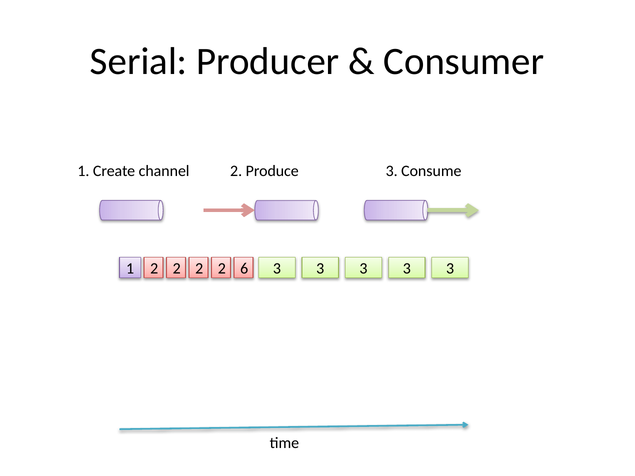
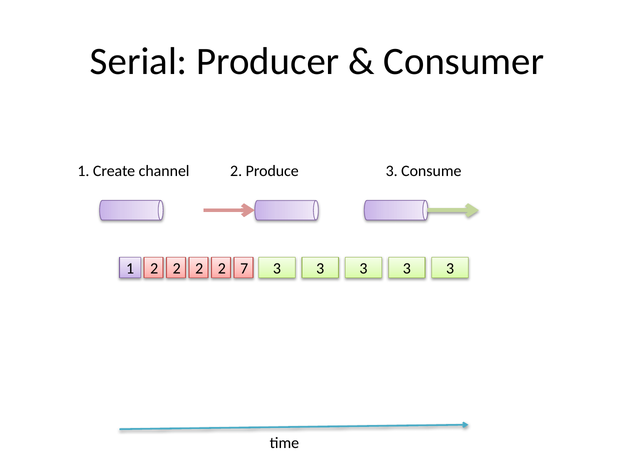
6: 6 -> 7 (244, 269)
